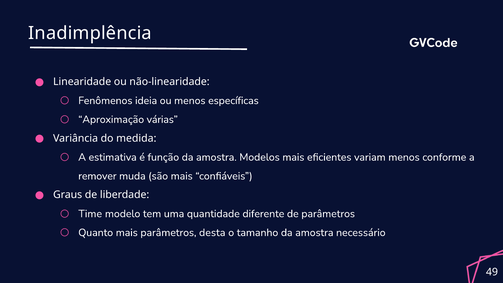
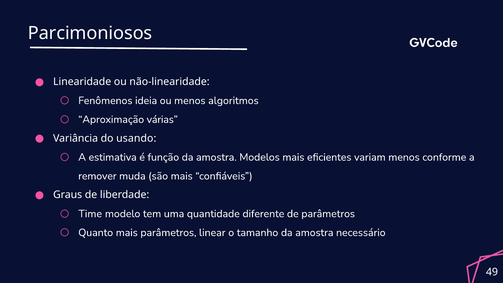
Inadimplência: Inadimplência -> Parcimoniosos (90, 33)
específicas: específicas -> algoritmos (233, 101)
medida: medida -> usando (136, 138)
desta: desta -> linear (212, 233)
